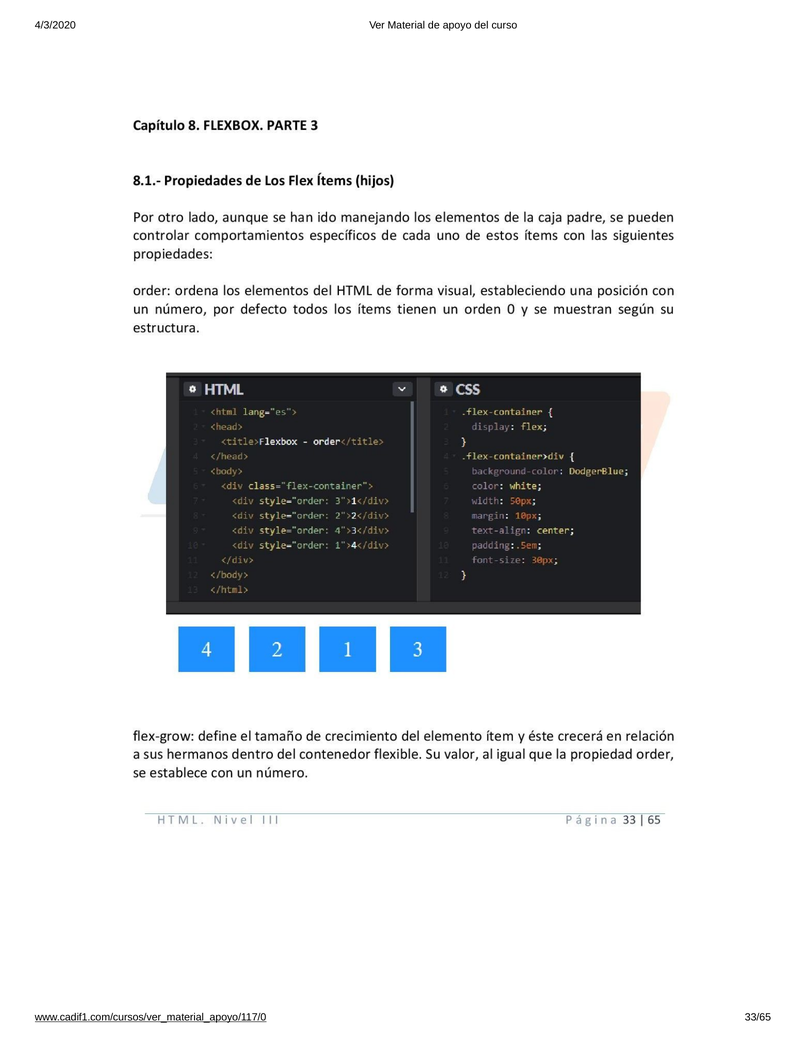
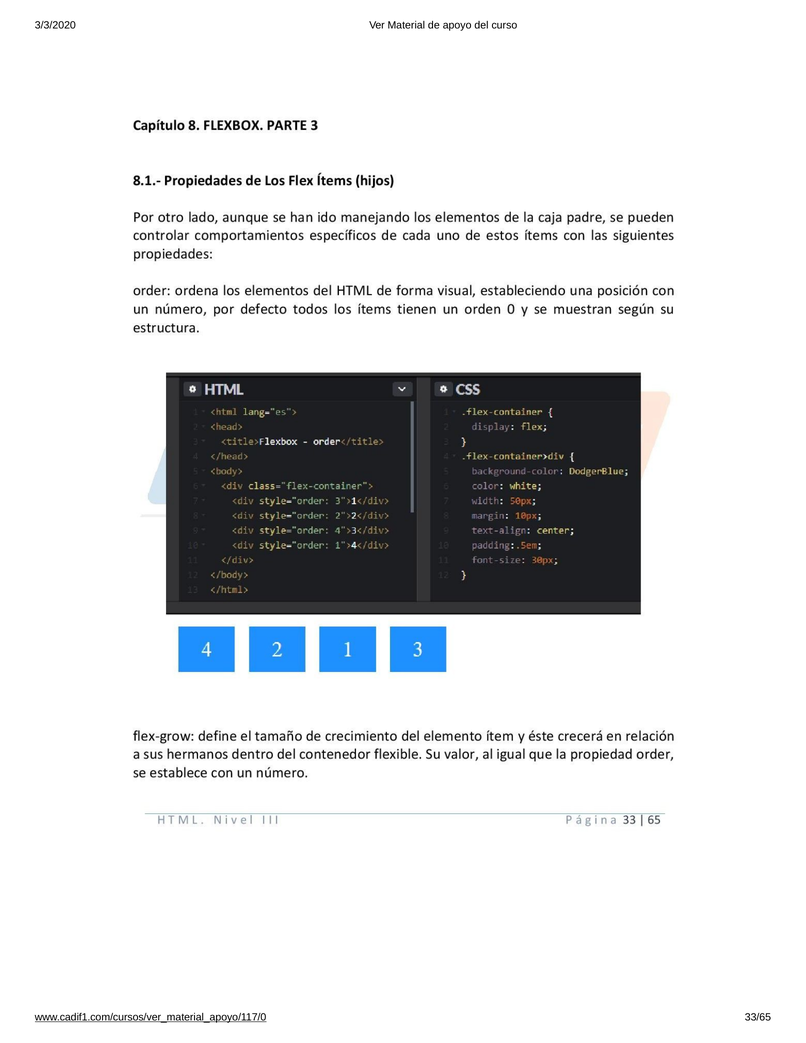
4/3/2020: 4/3/2020 -> 3/3/2020 (55, 25)
